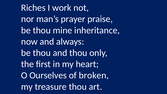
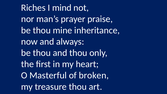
work: work -> mind (62, 8)
Ourselves: Ourselves -> Masterful (48, 75)
